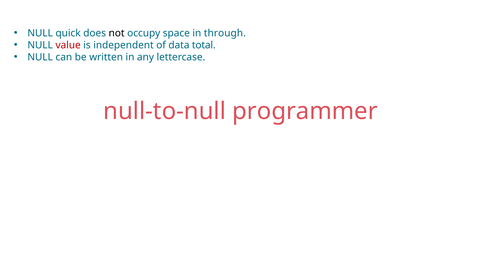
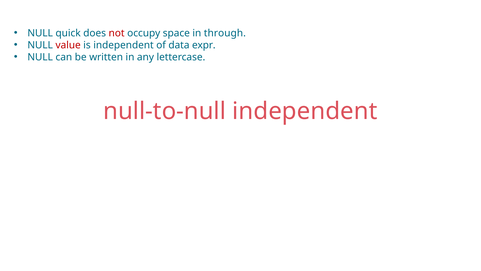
not colour: black -> red (117, 33)
total: total -> expr (204, 45)
null-to-null programmer: programmer -> independent (305, 111)
